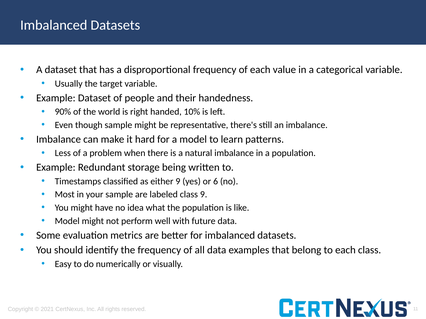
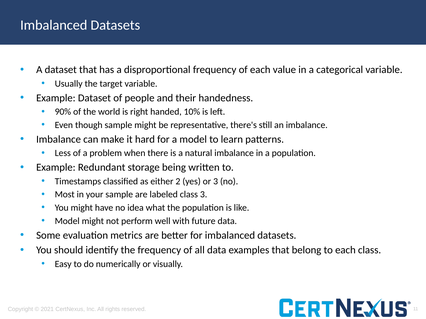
either 9: 9 -> 2 (178, 182)
or 6: 6 -> 3 (216, 182)
class 9: 9 -> 3 (204, 195)
